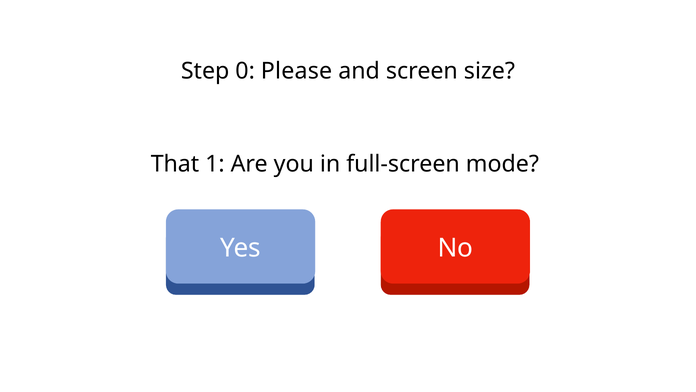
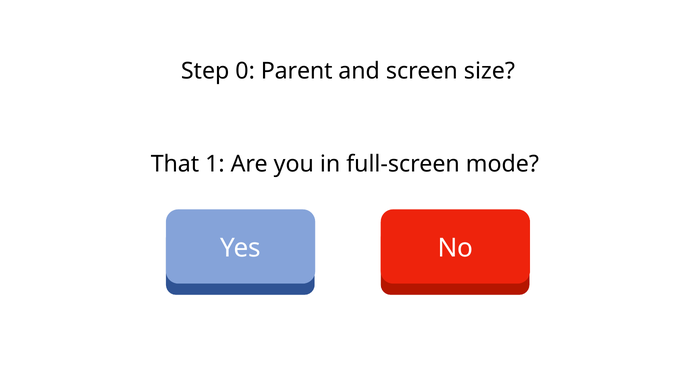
Please: Please -> Parent (297, 71)
